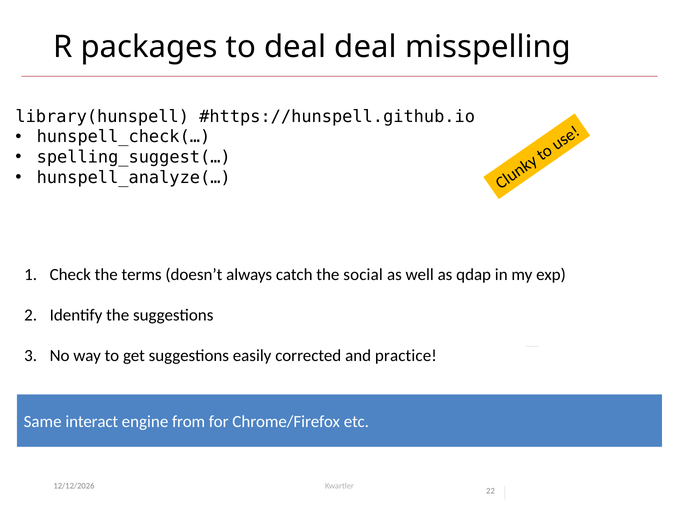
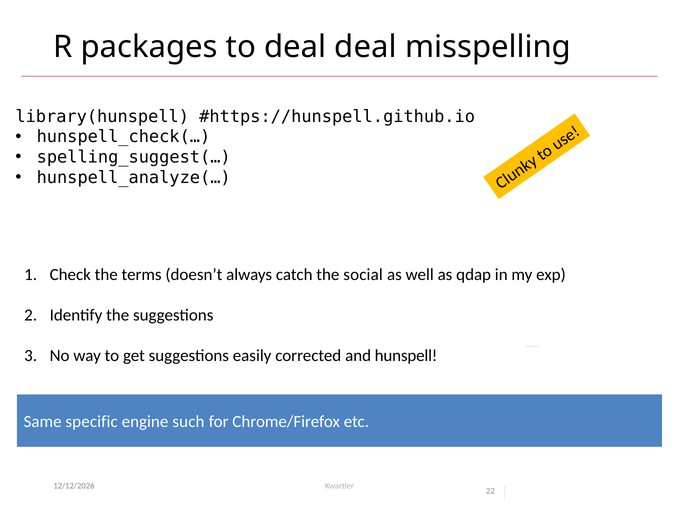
practice: practice -> hunspell (406, 356)
interact: interact -> specific (92, 422)
from: from -> such (188, 422)
